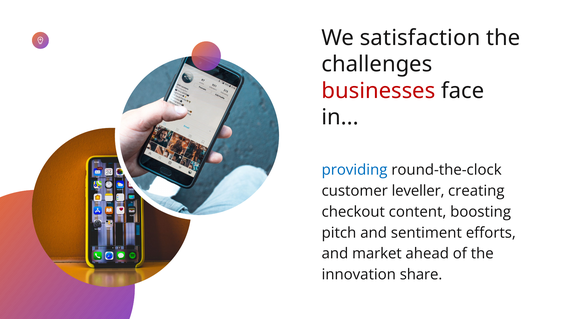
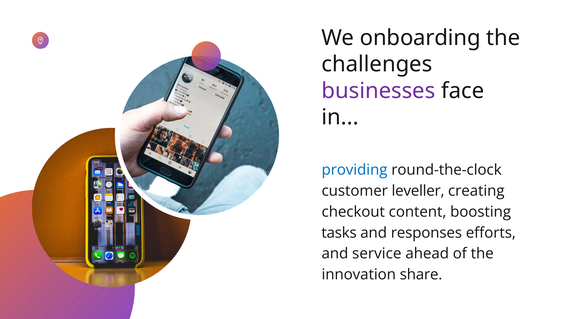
satisfaction: satisfaction -> onboarding (420, 38)
businesses colour: red -> purple (378, 91)
pitch: pitch -> tasks (339, 233)
sentiment: sentiment -> responses (426, 233)
market: market -> service (377, 254)
